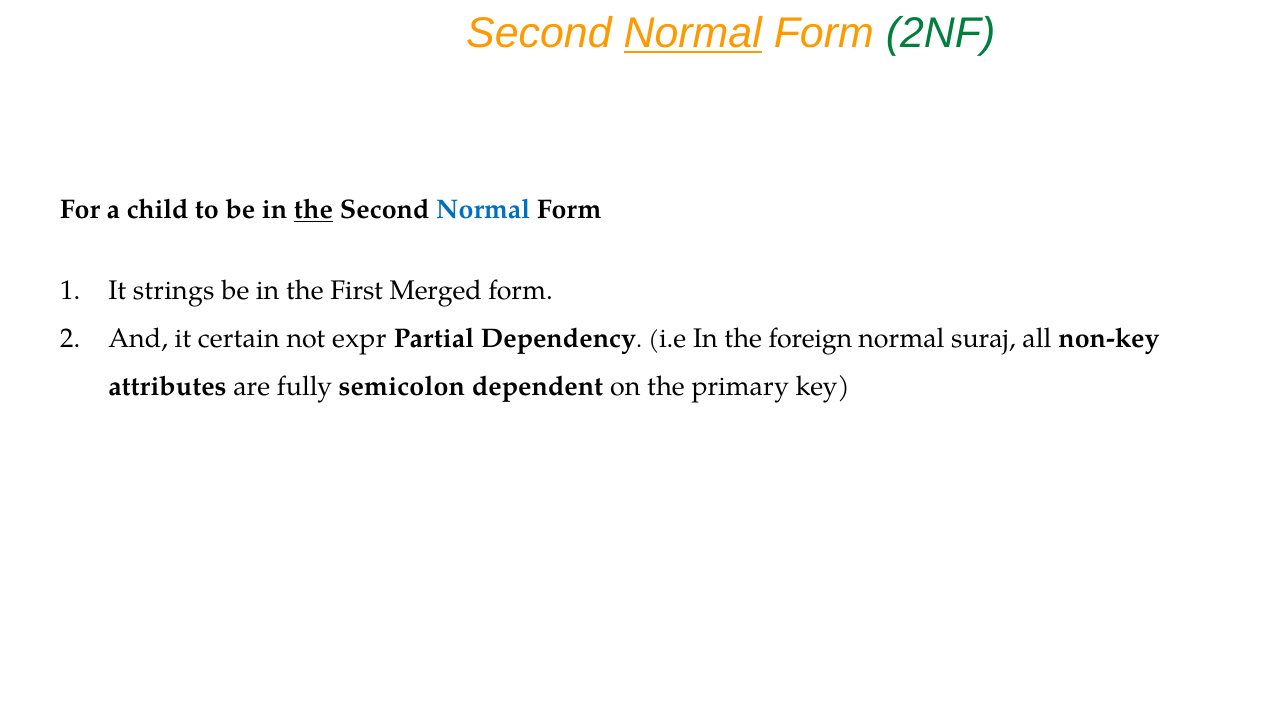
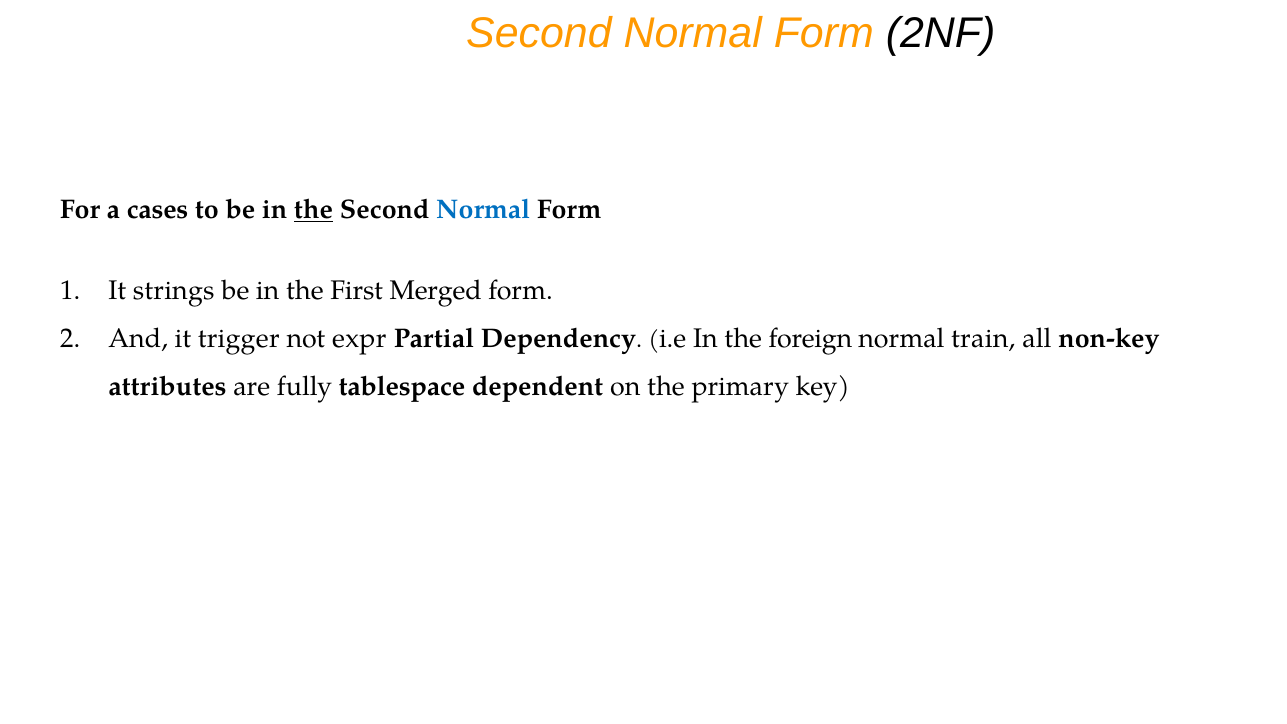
Normal underline: present -> none (693, 33)
2NF colour: green -> black (941, 33)
child: child -> cases (158, 210)
certain: certain -> trigger (239, 339)
suraj: suraj -> train (983, 339)
semicolon: semicolon -> tablespace (402, 387)
